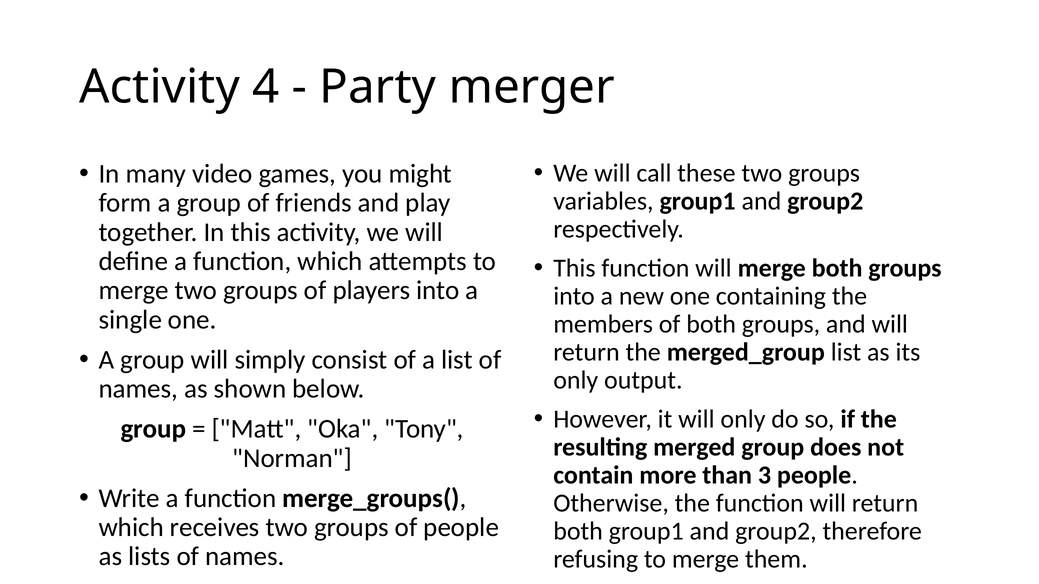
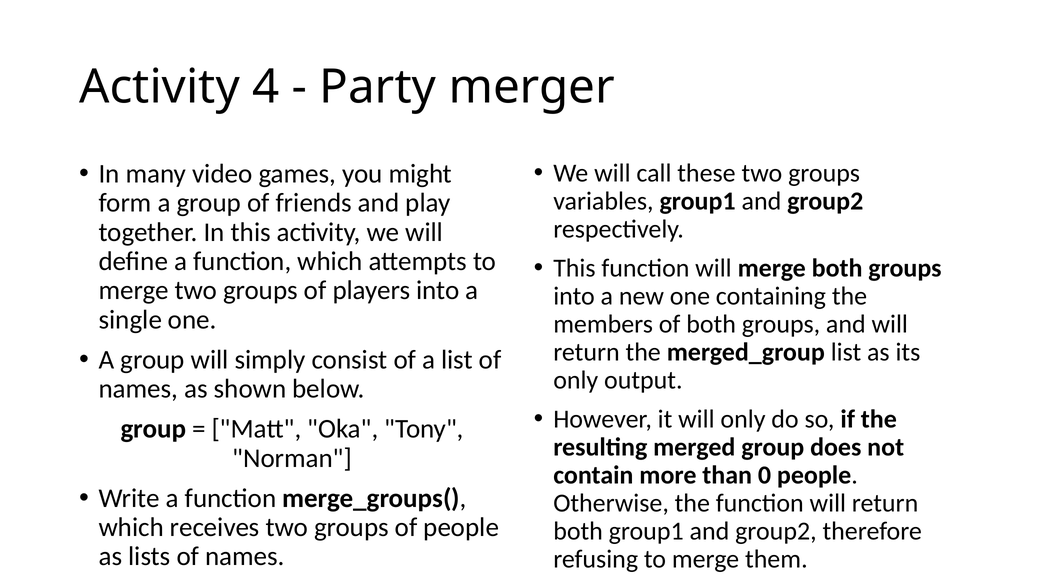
3: 3 -> 0 (764, 475)
